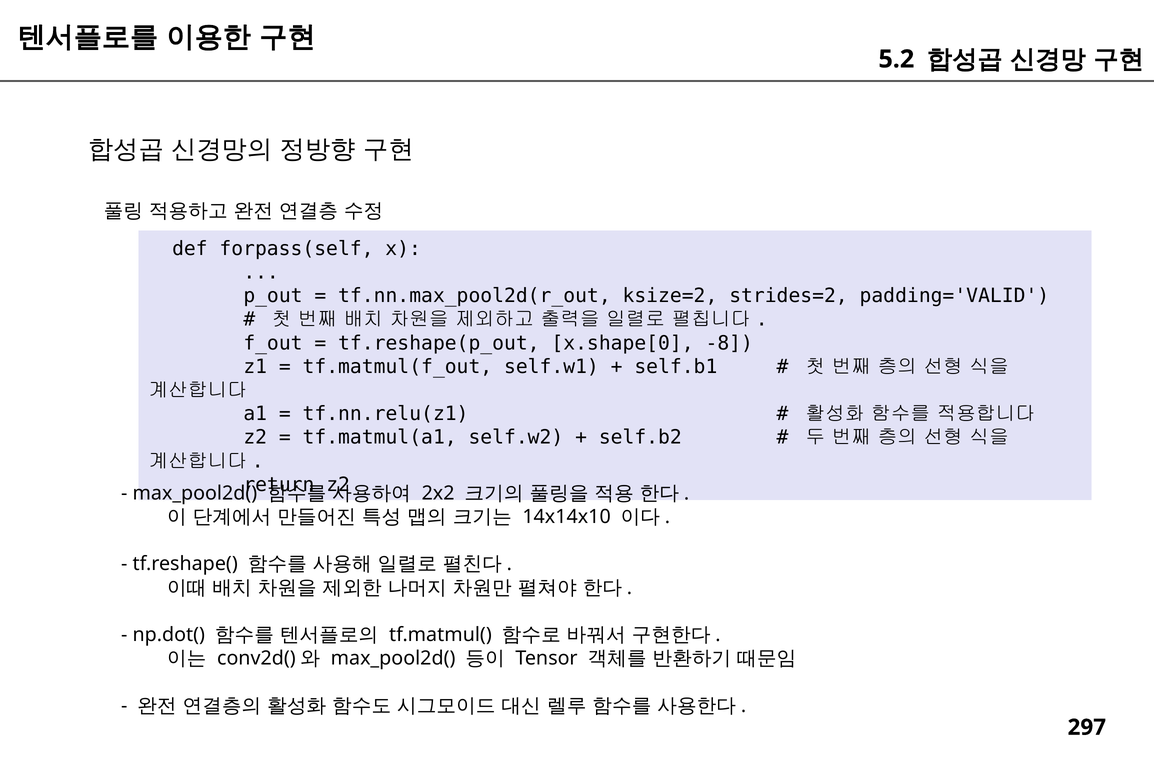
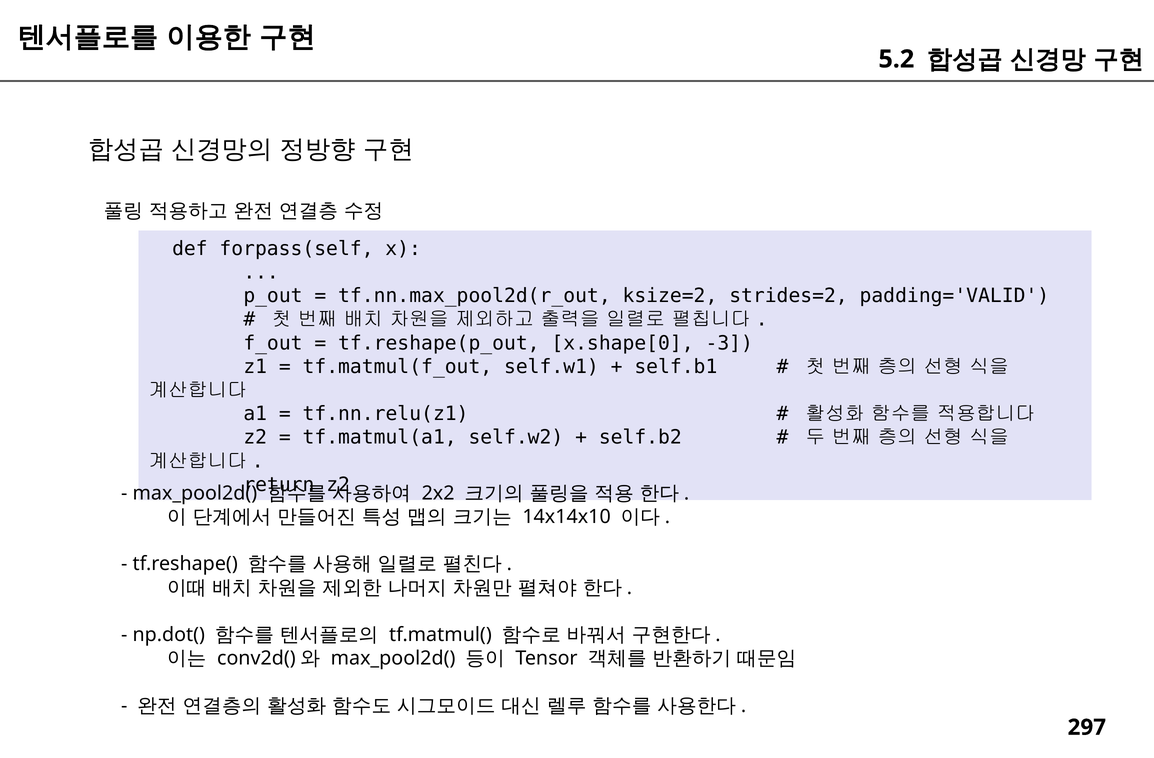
-8: -8 -> -3 (729, 343)
